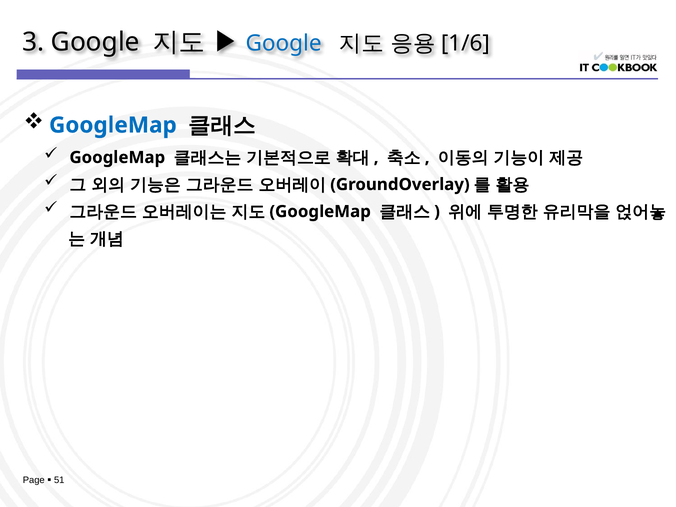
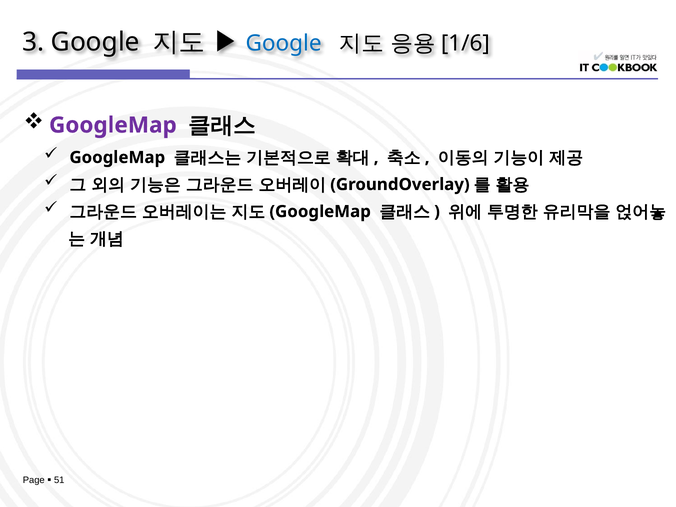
GoogleMap colour: blue -> purple (113, 125)
